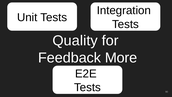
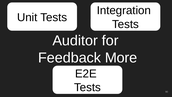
Quality: Quality -> Auditor (75, 40)
